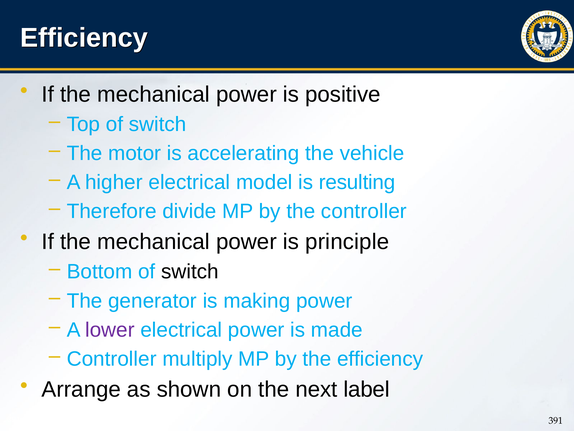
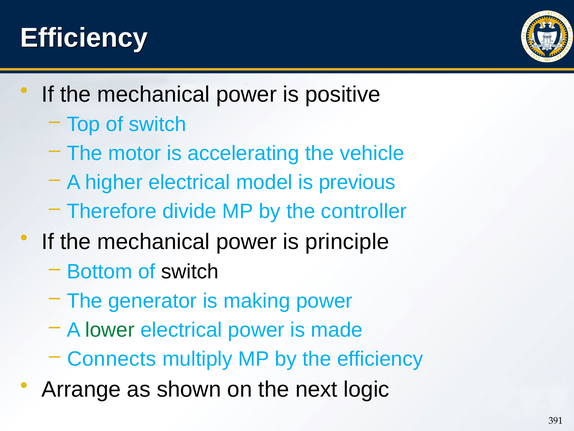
resulting: resulting -> previous (357, 182)
lower colour: purple -> green (110, 329)
Controller: Controller -> Connects (112, 358)
label: label -> logic (367, 389)
